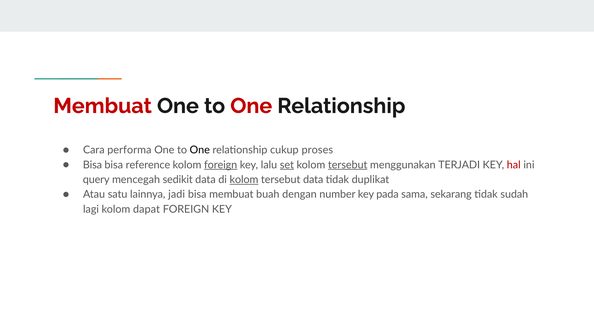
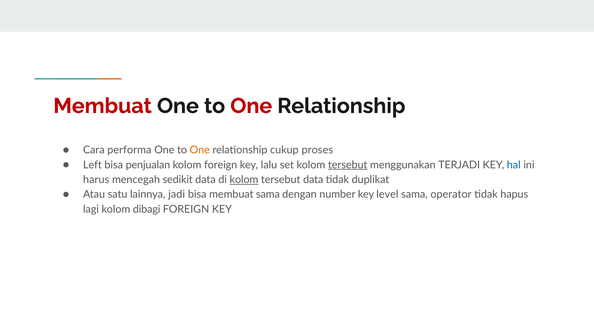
One colour: black -> orange (200, 150)
Bisa: Bisa -> Left (92, 165)
reference: reference -> penjualan (148, 165)
foreign underline: present -> none (221, 165)
set underline: present -> none (287, 165)
hal colour: red -> blue (514, 165)
query: query -> harus (96, 180)
membuat buah: buah -> sama (268, 195)
pada: pada -> level (387, 195)
sekarang: sekarang -> operator (451, 195)
sudah: sudah -> hapus (514, 195)
dapat: dapat -> dibagi (147, 209)
